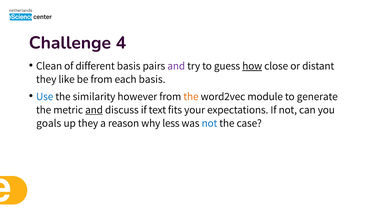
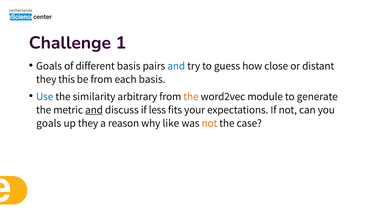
4: 4 -> 1 (121, 43)
Clean: Clean -> Goals (49, 66)
and colour: purple -> blue (176, 66)
how underline: present -> none (252, 66)
like: like -> this (67, 79)
however: however -> arbitrary (137, 96)
text: text -> less (157, 110)
less: less -> like (171, 123)
not colour: blue -> orange (209, 123)
